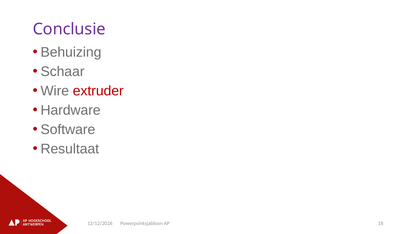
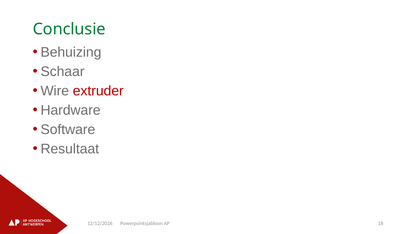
Conclusie colour: purple -> green (69, 29)
